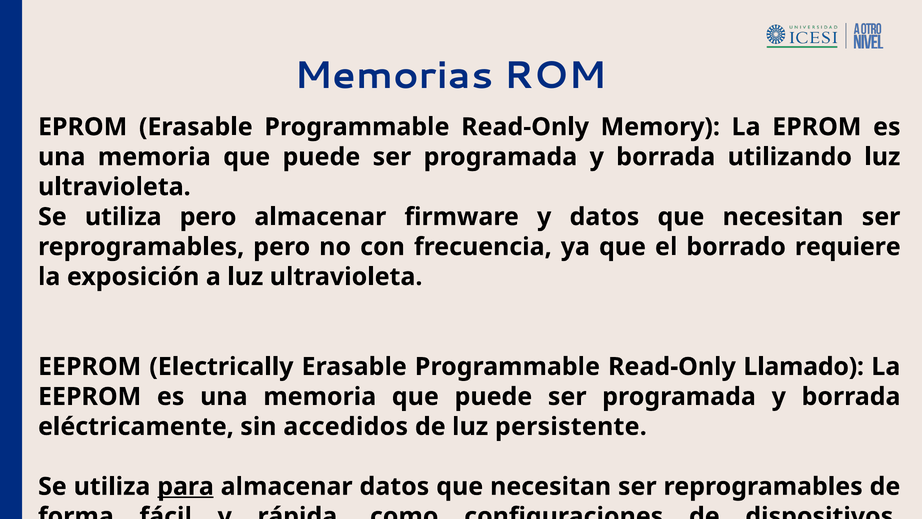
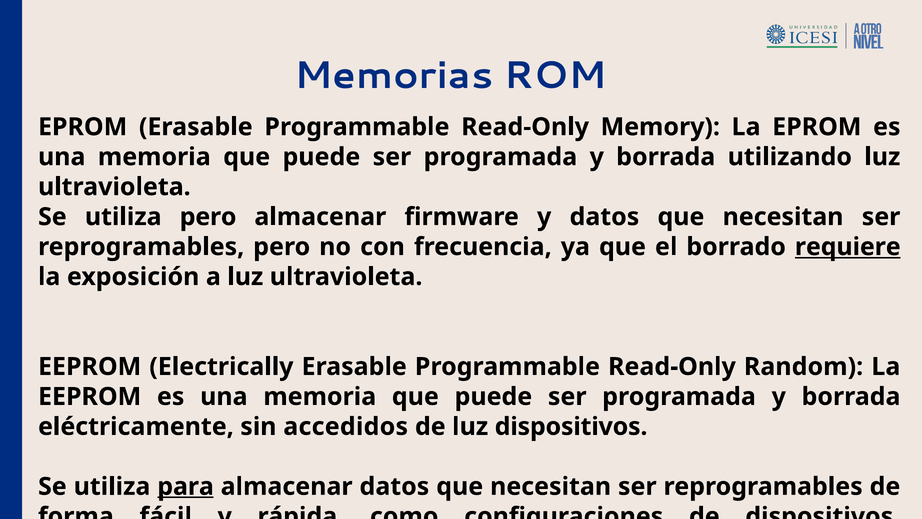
requiere underline: none -> present (848, 247)
Llamado: Llamado -> Random (804, 366)
luz persistente: persistente -> dispositivos (571, 426)
